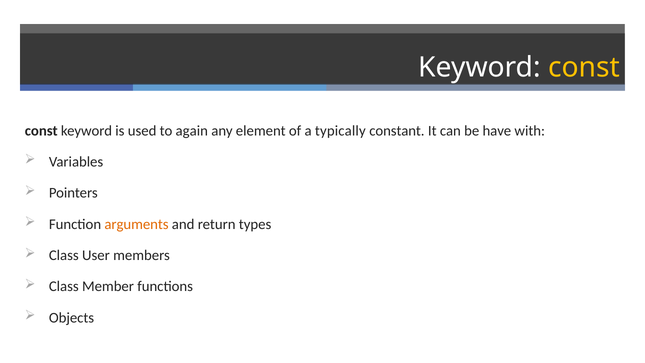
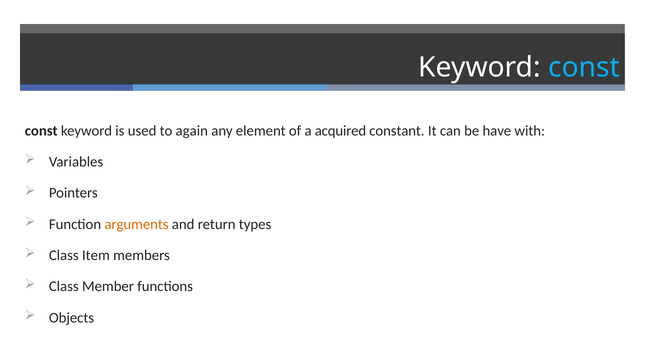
const colour: yellow -> light blue (584, 67)
typically: typically -> acquired (340, 131)
User: User -> Item (96, 255)
